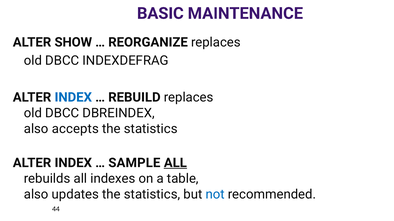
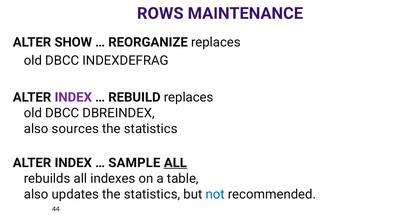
BASIC: BASIC -> ROWS (160, 13)
INDEX colour: blue -> purple (73, 98)
accepts: accepts -> sources (75, 129)
